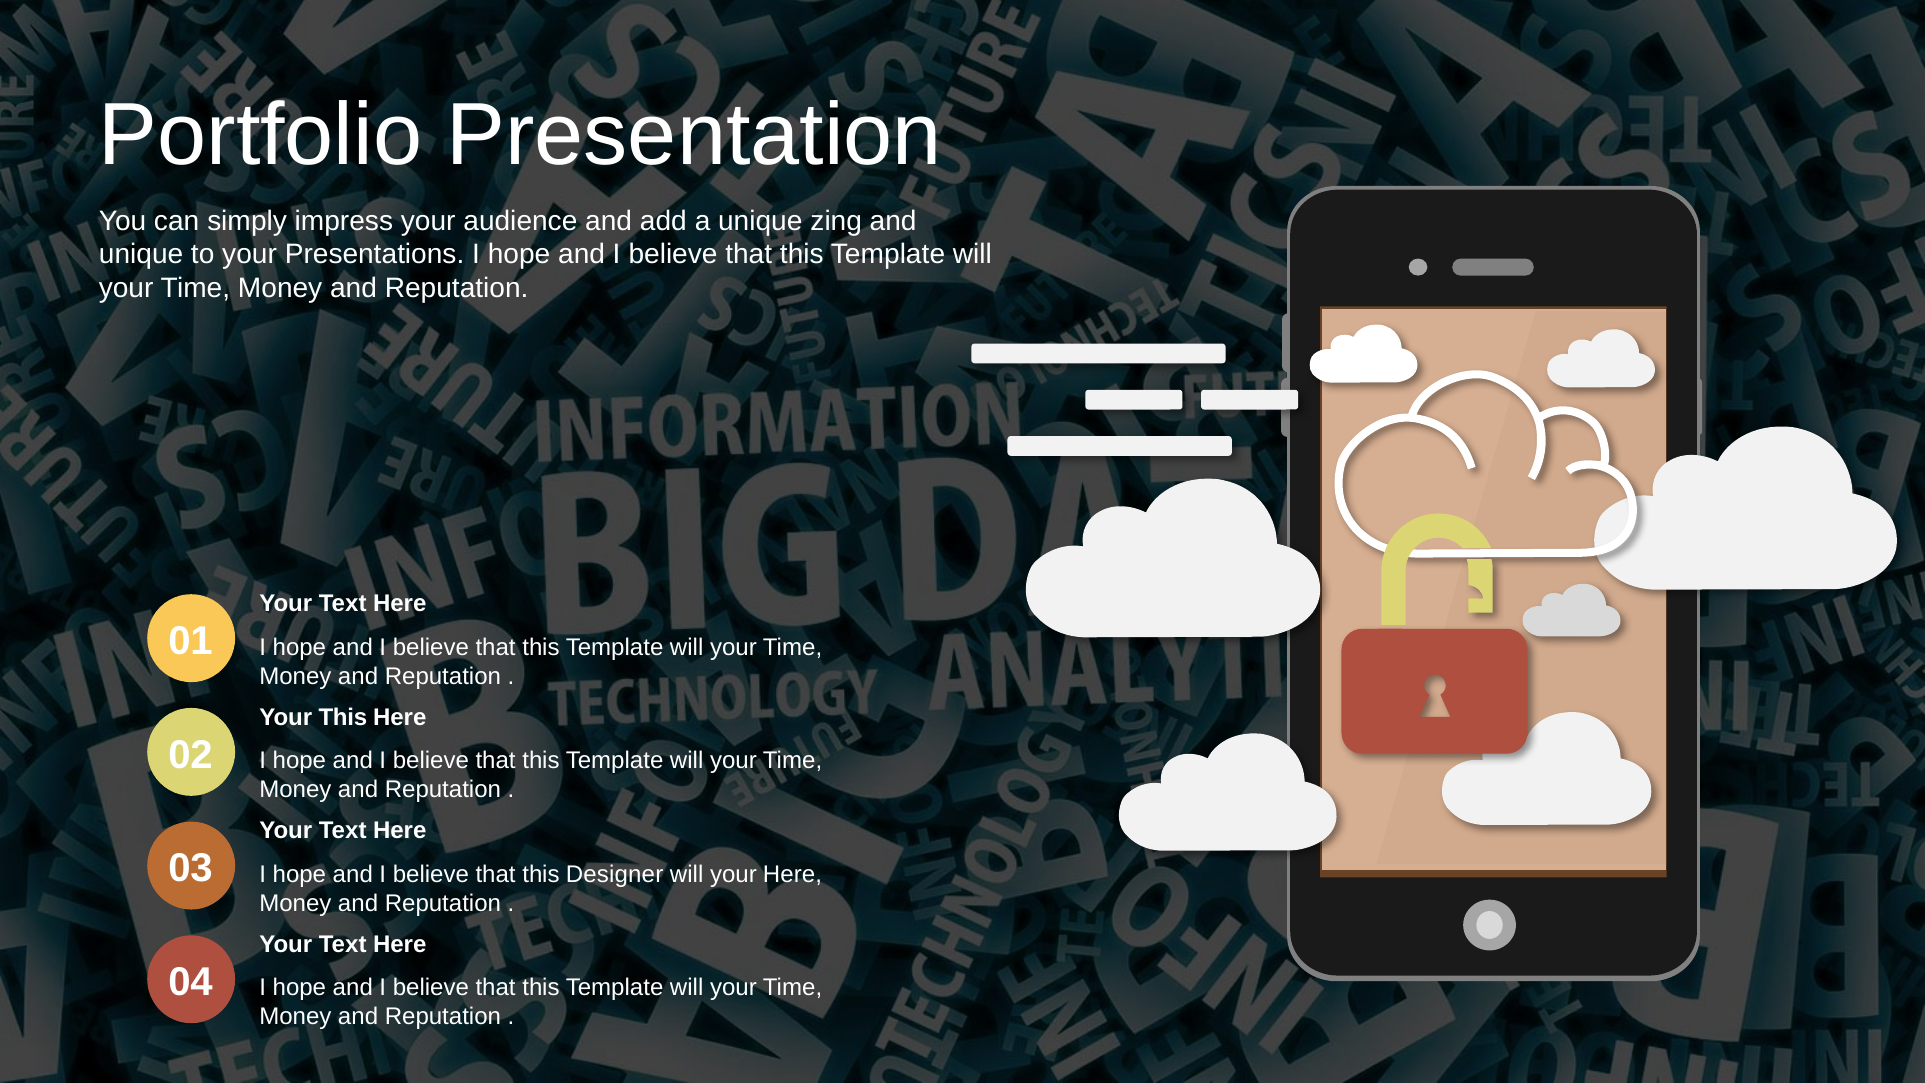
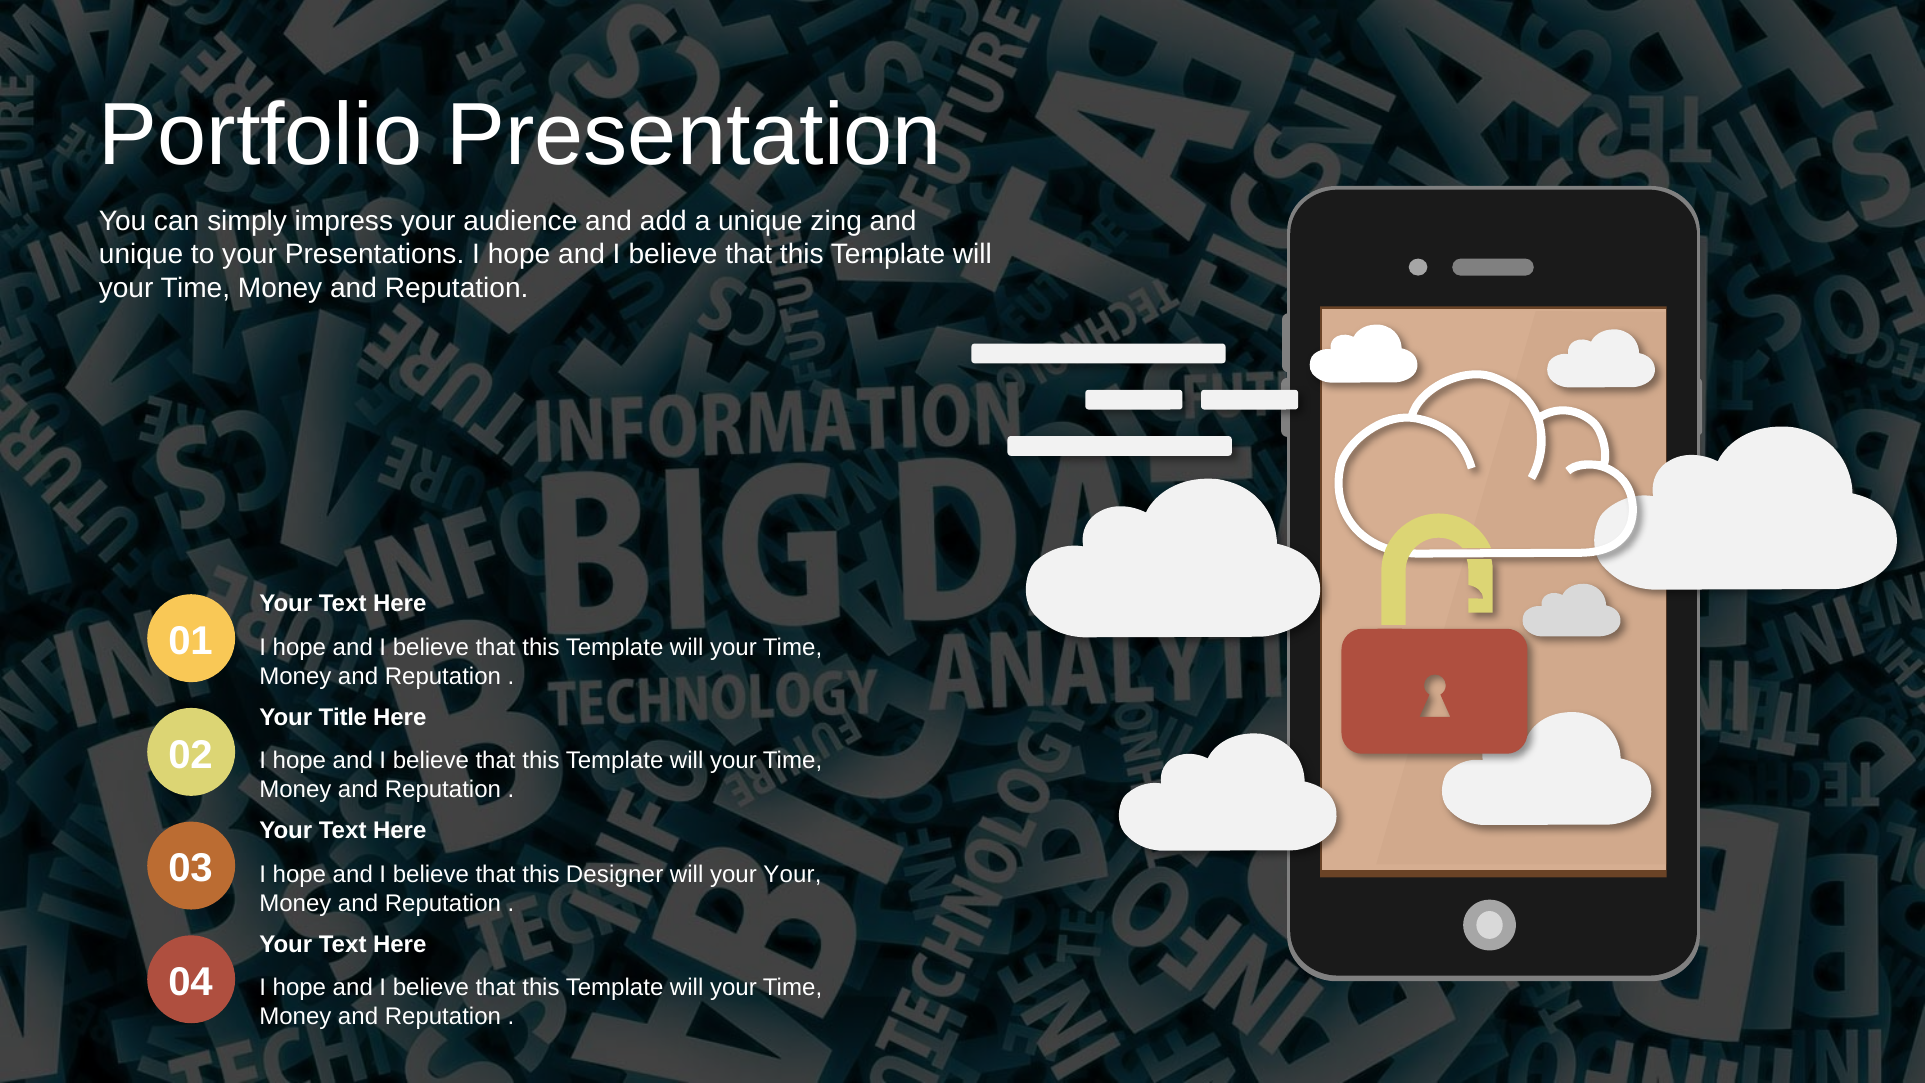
Your This: This -> Title (343, 717)
your Here: Here -> Your (792, 874)
